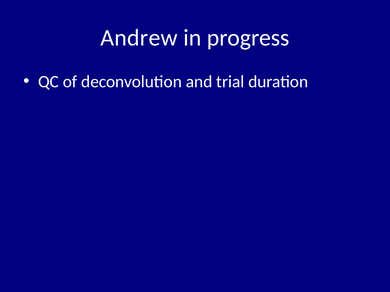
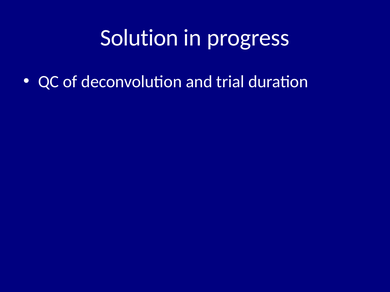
Andrew: Andrew -> Solution (139, 38)
